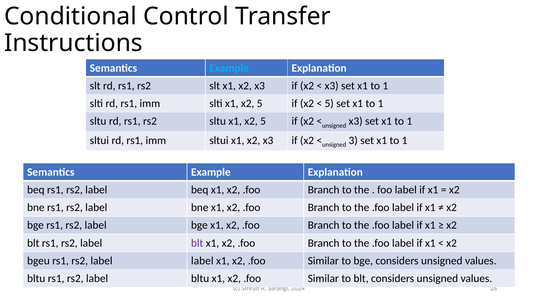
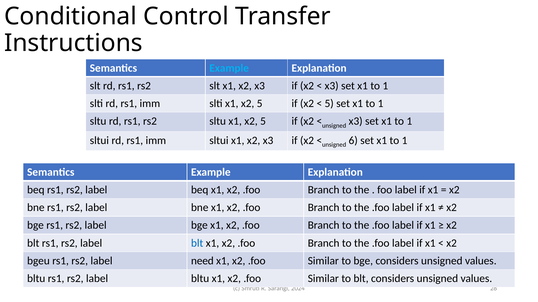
3: 3 -> 6 (353, 141)
blt colour: purple -> blue (197, 244)
label label: label -> need (202, 261)
